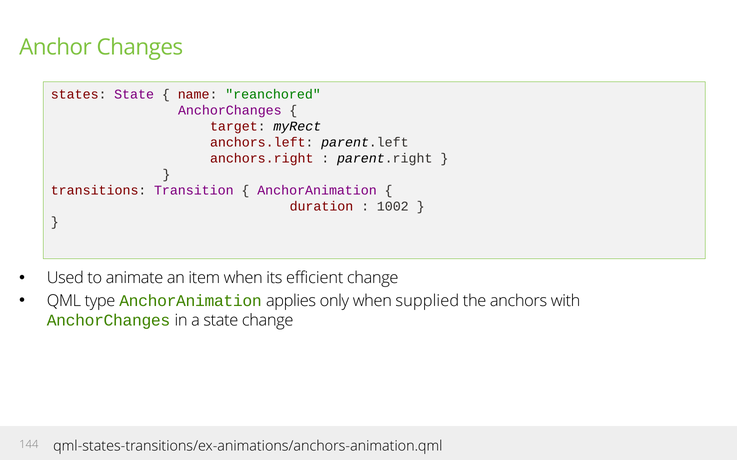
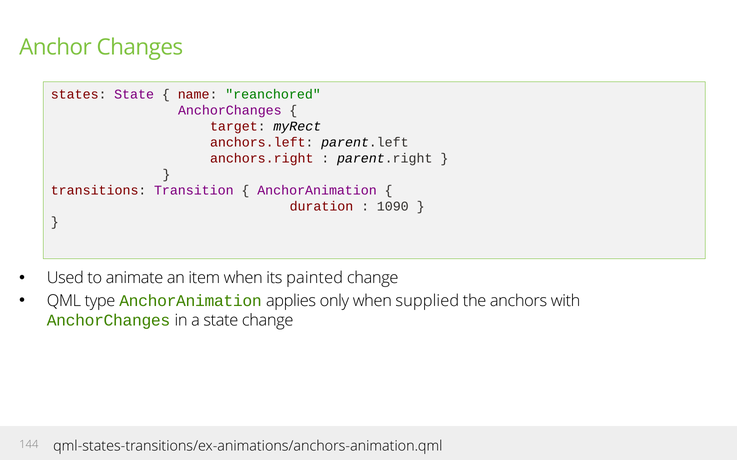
1002: 1002 -> 1090 (393, 206)
efficient: efficient -> painted (315, 278)
